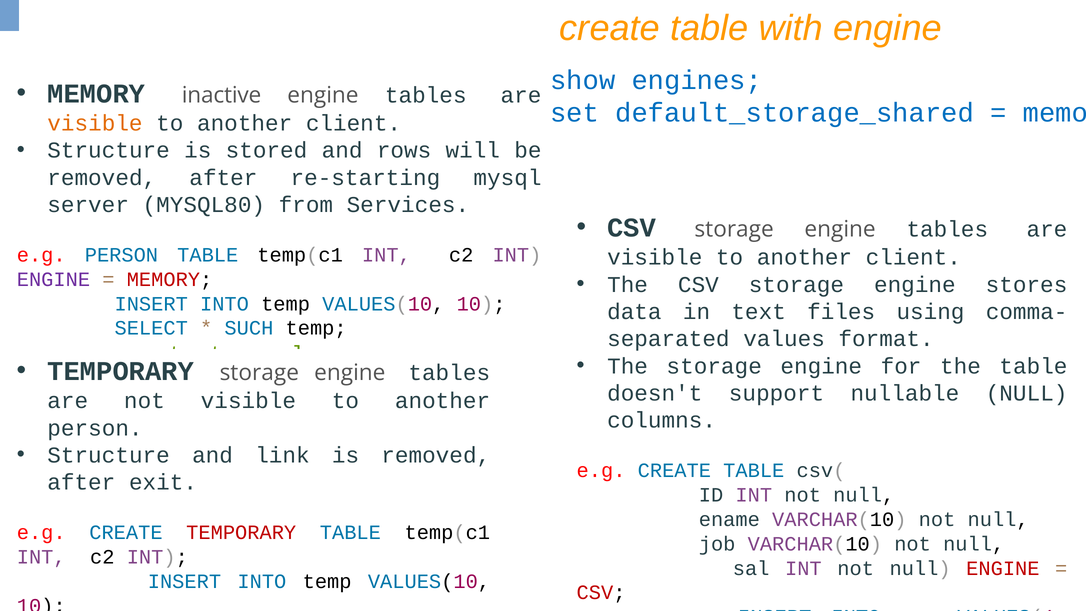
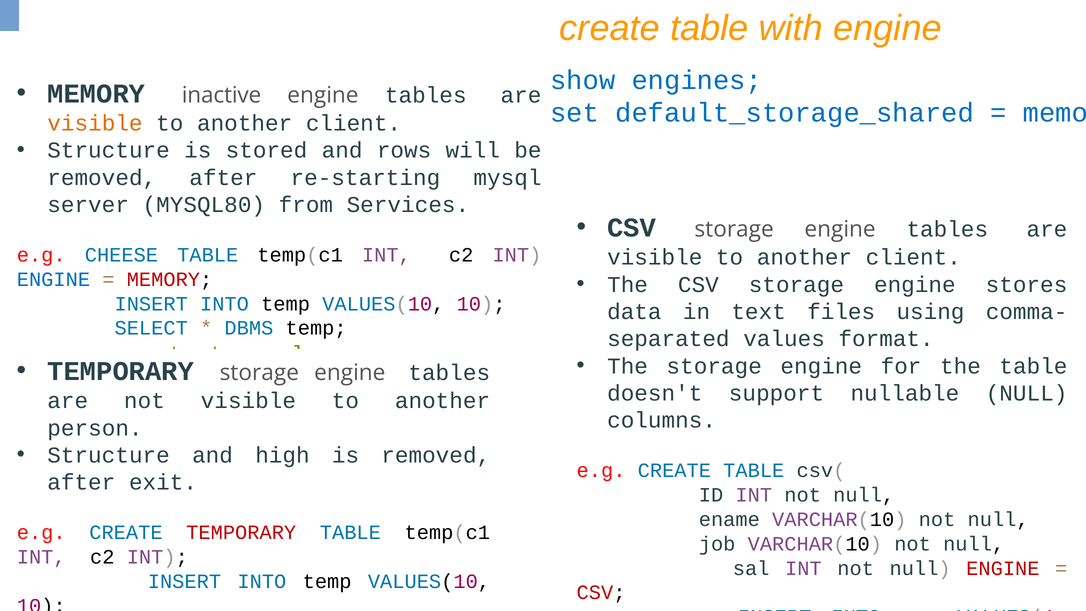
e.g PERSON: PERSON -> CHEESE (121, 255)
ENGINE colour: purple -> blue (53, 279)
SUCH: SUCH -> DBMS (249, 328)
link: link -> high (282, 455)
